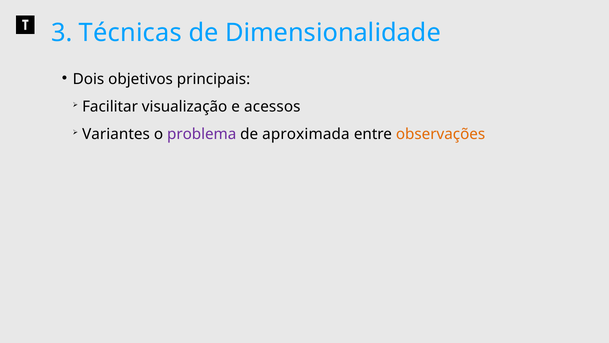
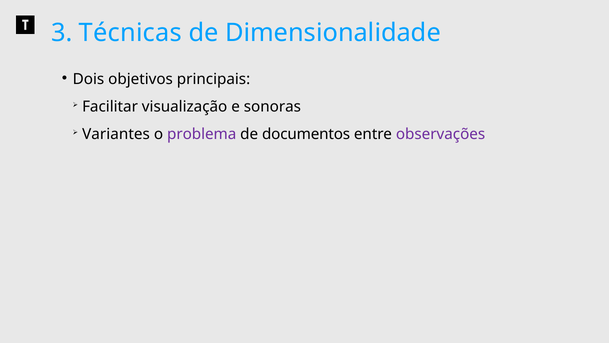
acessos: acessos -> sonoras (272, 107)
aproximada: aproximada -> documentos (306, 134)
observações colour: orange -> purple (441, 134)
